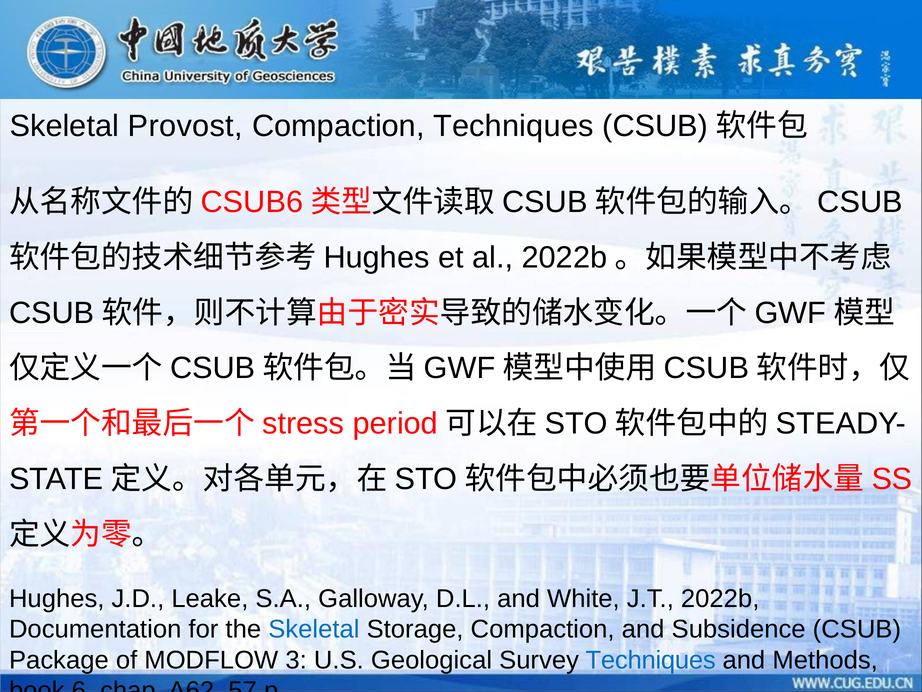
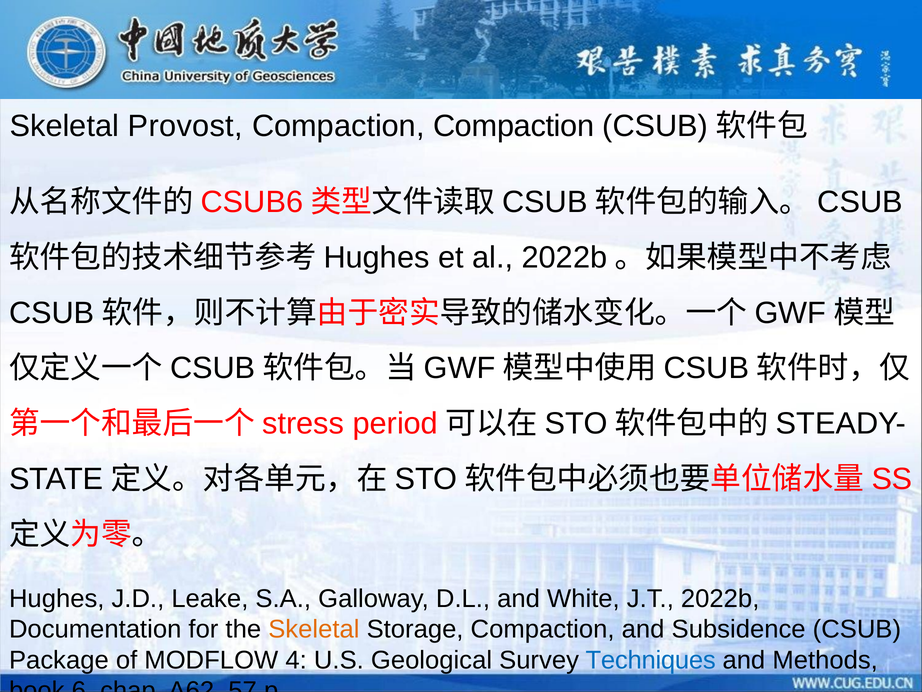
Compaction Techniques: Techniques -> Compaction (514, 126)
Skeletal colour: blue -> orange (314, 629)
3: 3 -> 4 (296, 660)
